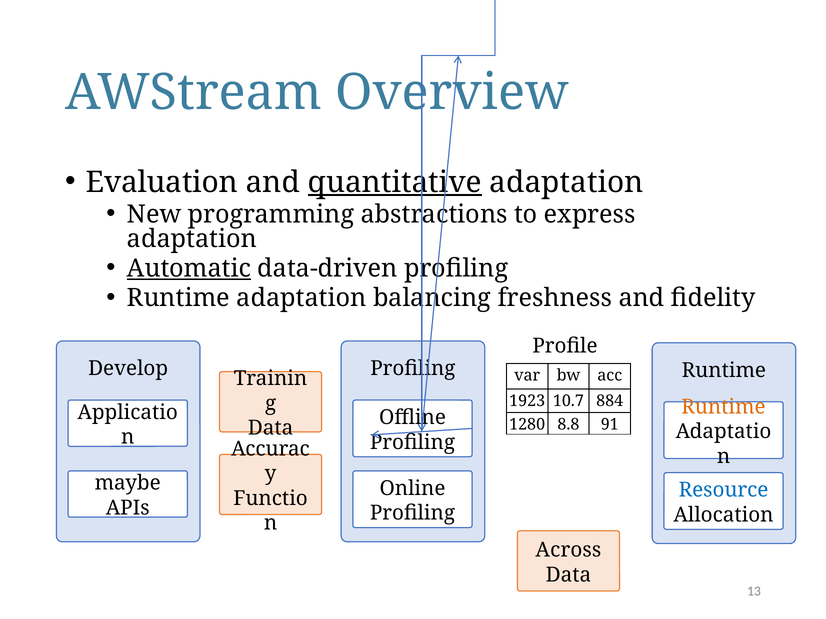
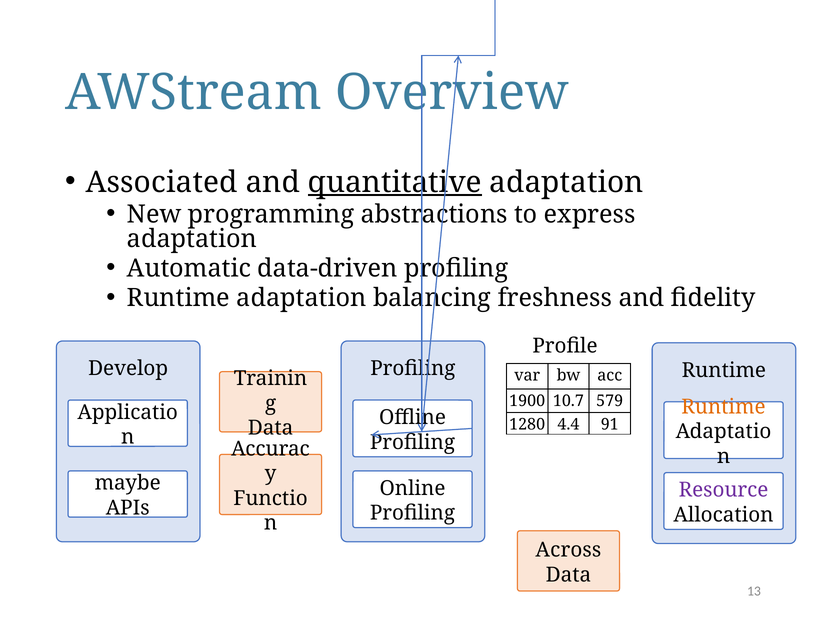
Evaluation: Evaluation -> Associated (162, 182)
Automatic underline: present -> none (189, 269)
1923: 1923 -> 1900 (527, 401)
884: 884 -> 579 (610, 401)
8.8: 8.8 -> 4.4 (568, 425)
Resource colour: blue -> purple (724, 490)
